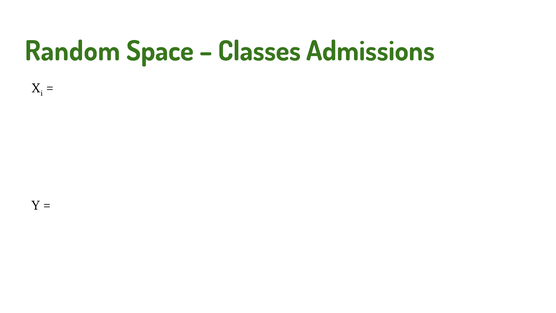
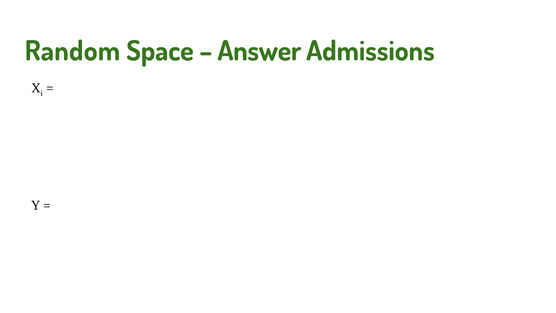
Classes: Classes -> Answer (259, 51)
